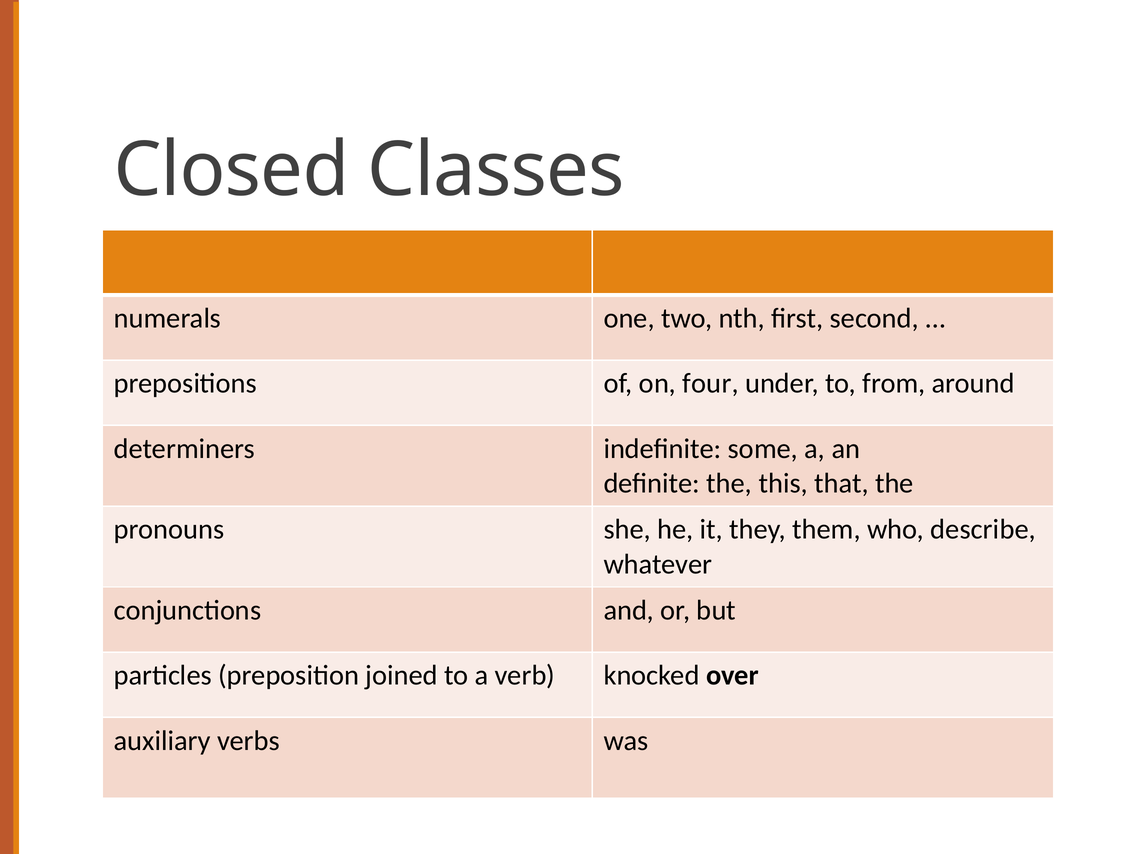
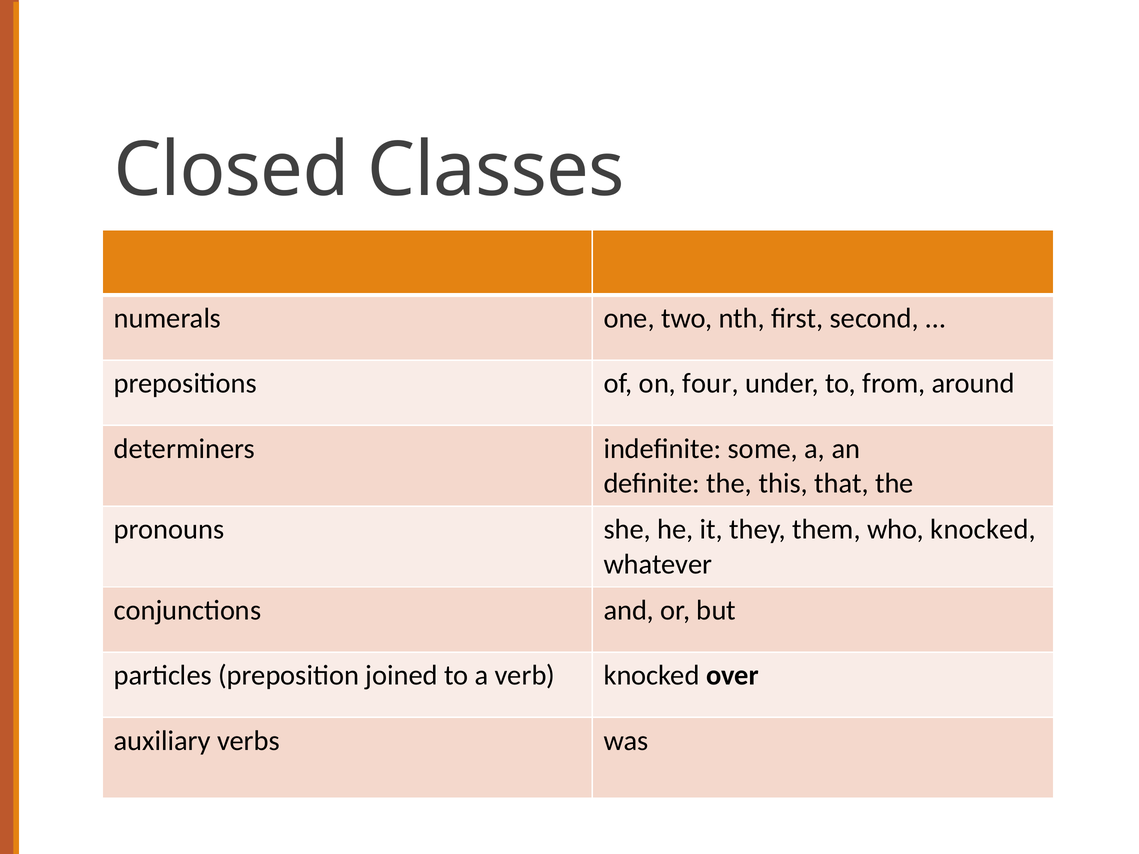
who describe: describe -> knocked (983, 530)
